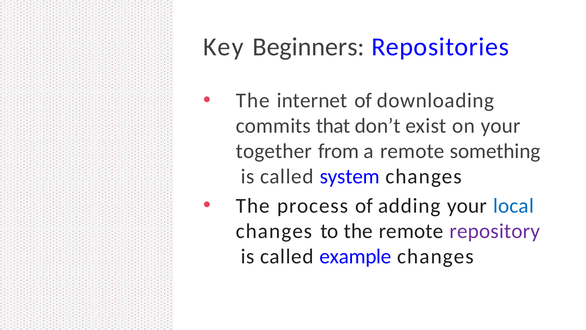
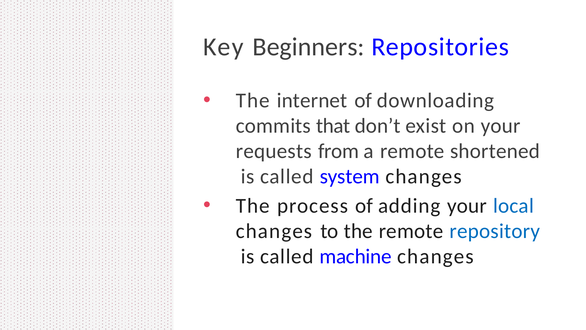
together: together -> requests (274, 151)
something: something -> shortened (495, 151)
repository colour: purple -> blue (495, 231)
example: example -> machine (356, 256)
